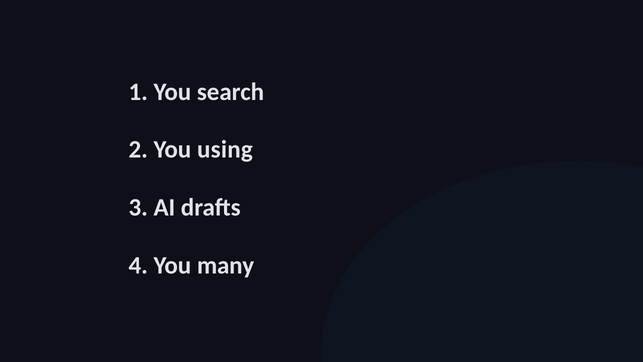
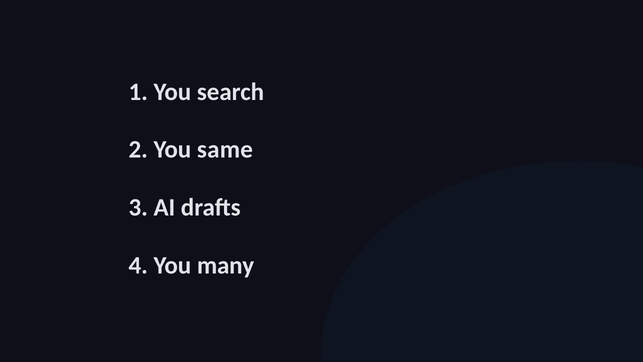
using: using -> same (225, 150)
